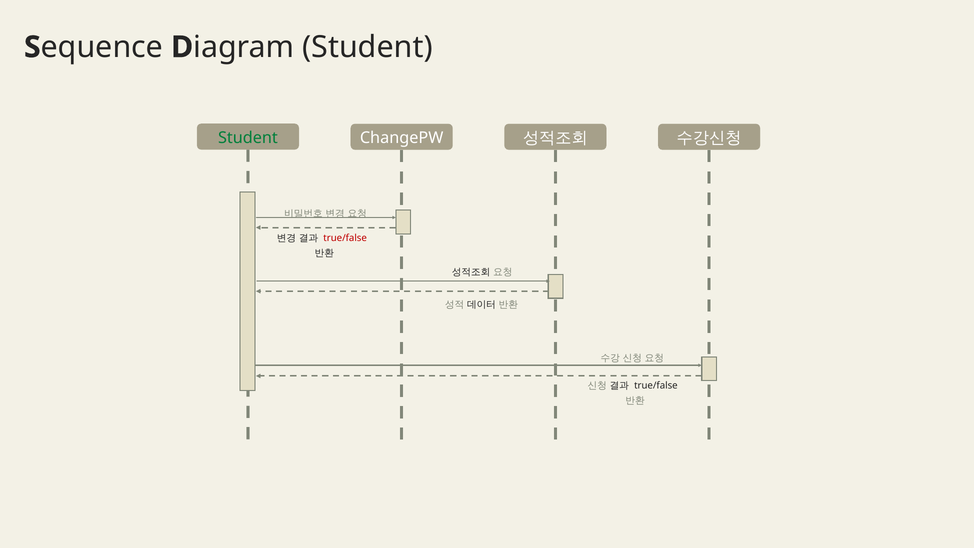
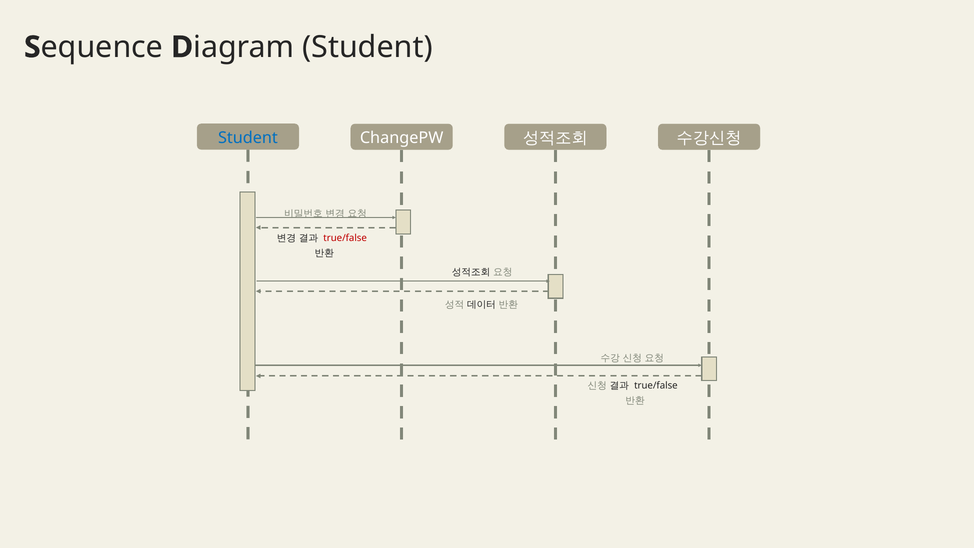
Student colour: green -> blue (248, 138)
